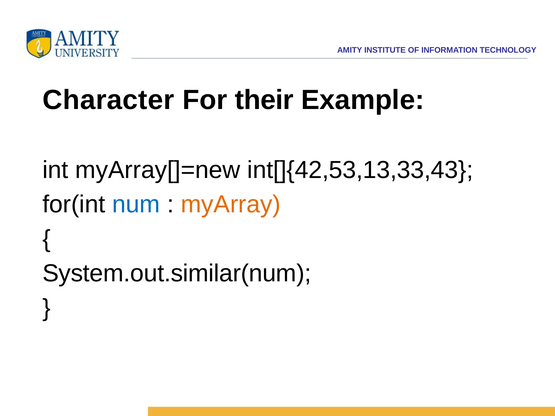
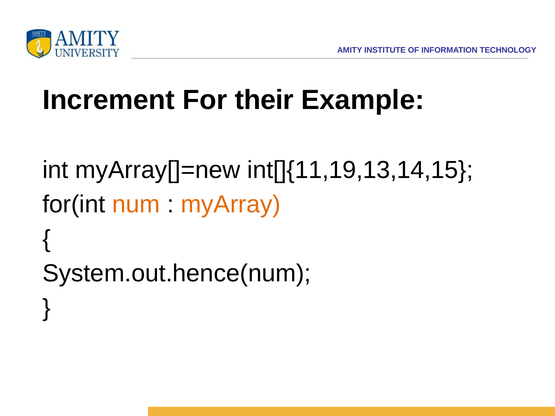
Character: Character -> Increment (109, 100)
int[]{42,53,13,33,43: int[]{42,53,13,33,43 -> int[]{11,19,13,14,15 (360, 170)
num colour: blue -> orange (136, 205)
System.out.similar(num: System.out.similar(num -> System.out.hence(num (177, 274)
